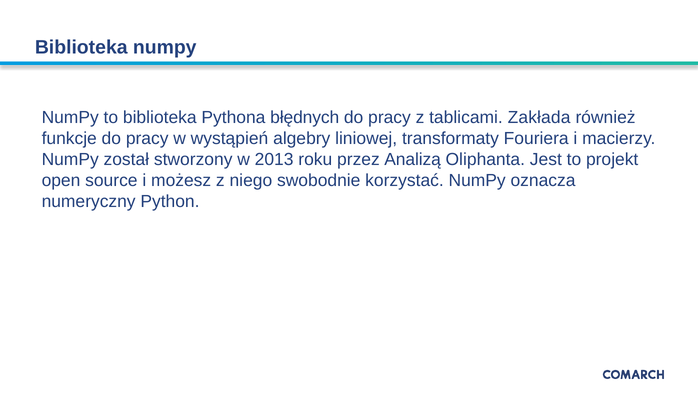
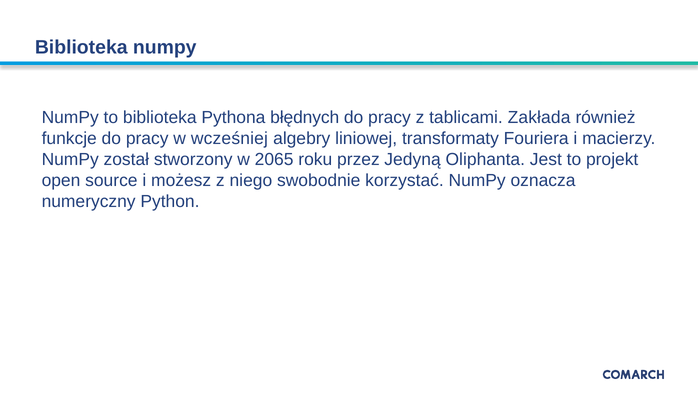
wystąpień: wystąpień -> wcześniej (229, 138)
2013: 2013 -> 2065 (274, 159)
Analizą: Analizą -> Jedyną (413, 159)
